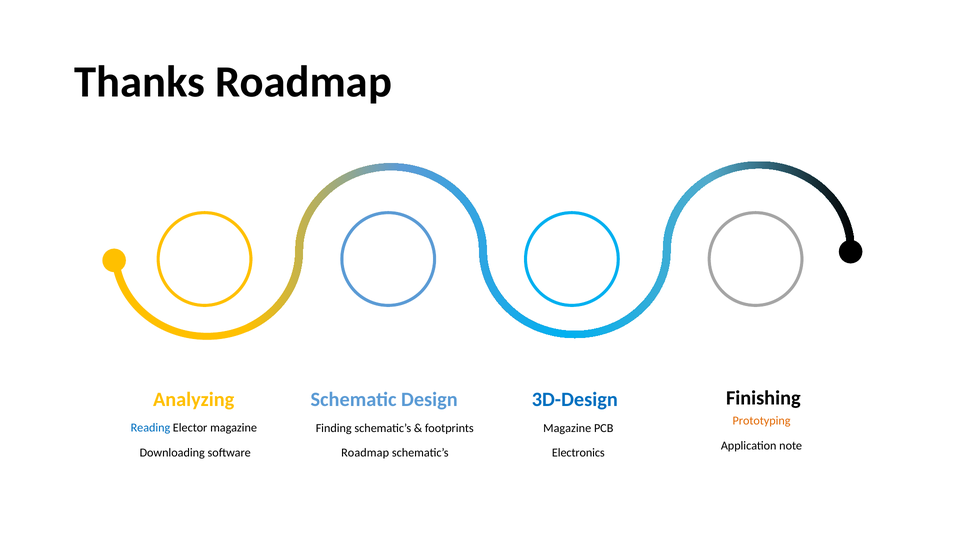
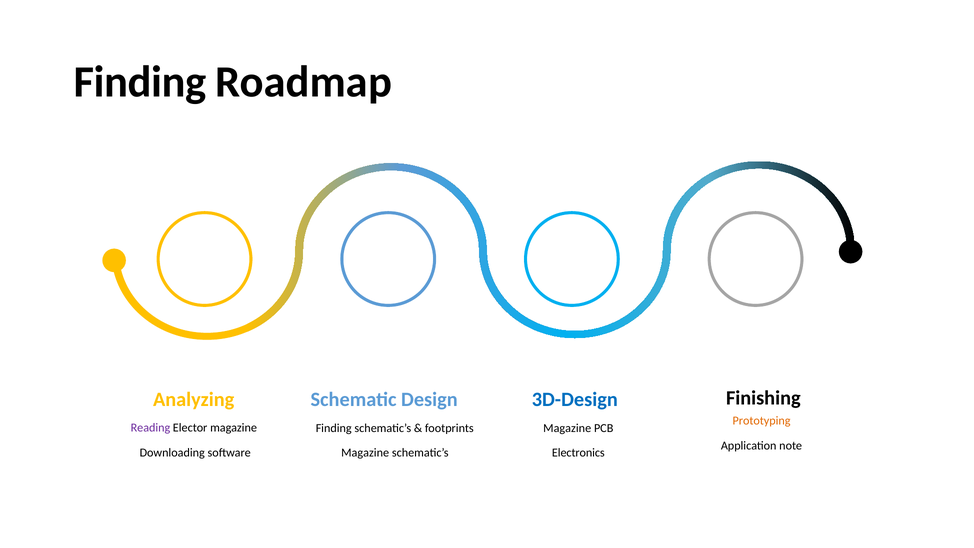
Thanks: Thanks -> Finding (140, 82)
Reading colour: blue -> purple (150, 428)
Roadmap: Roadmap -> Magazine (365, 453)
